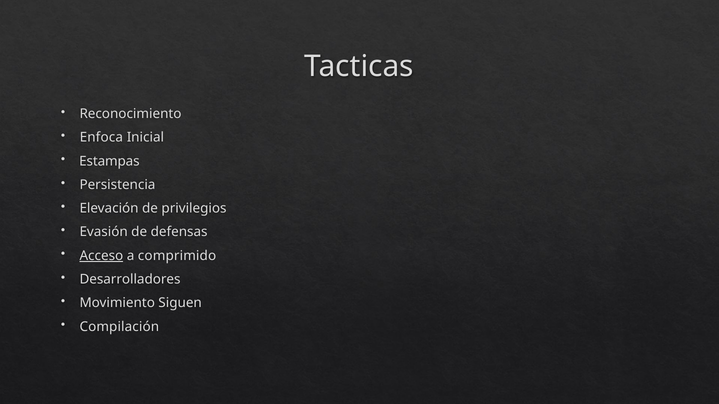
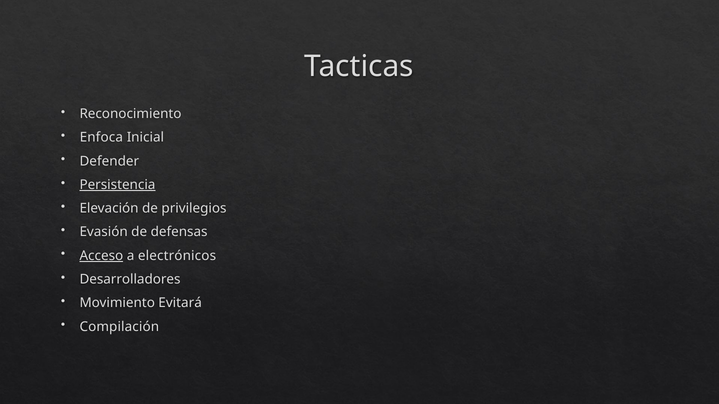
Estampas: Estampas -> Defender (109, 161)
Persistencia underline: none -> present (117, 185)
comprimido: comprimido -> electrónicos (177, 256)
Siguen: Siguen -> Evitará (180, 303)
